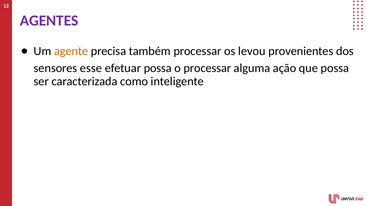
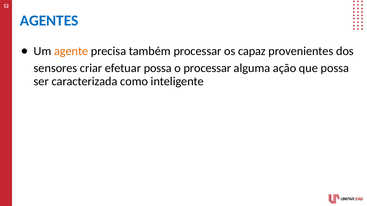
AGENTES colour: purple -> blue (49, 21)
levou: levou -> capaz (252, 51)
esse: esse -> criar (91, 68)
